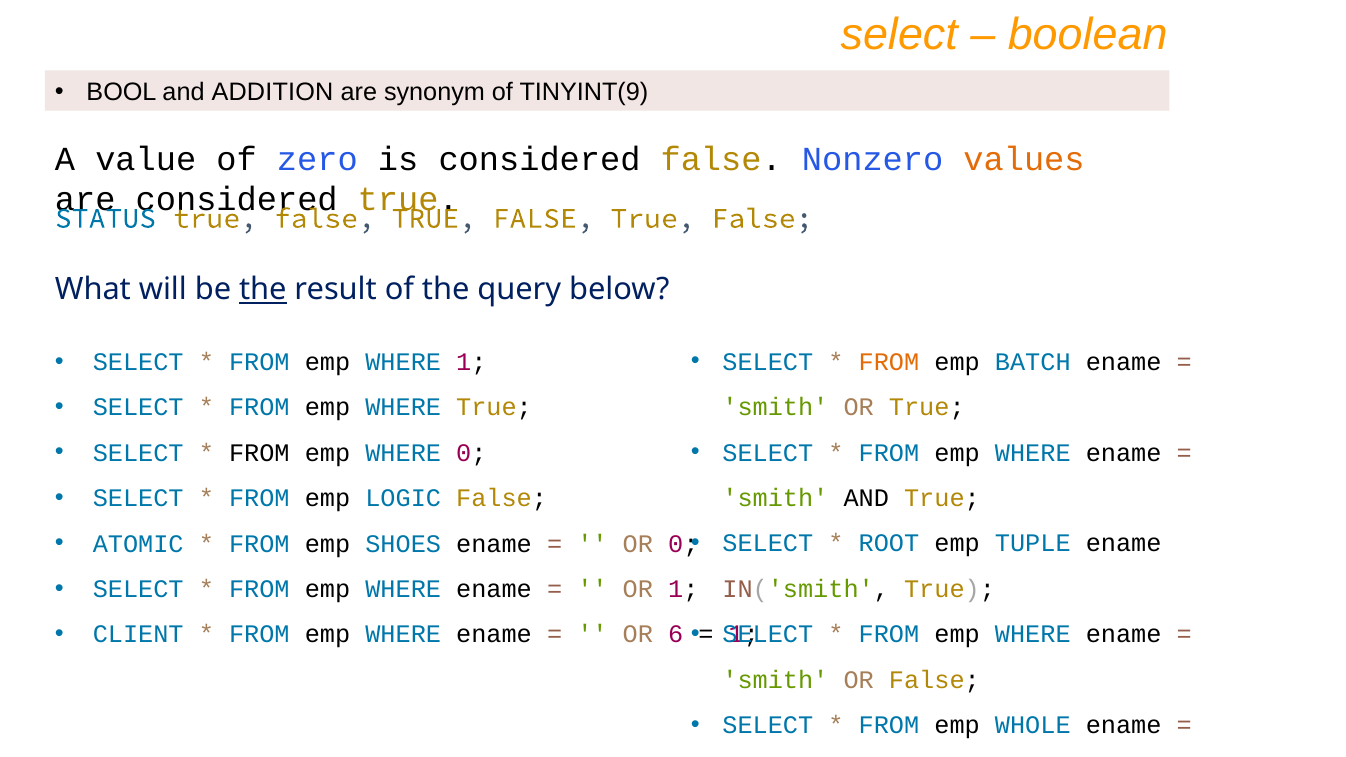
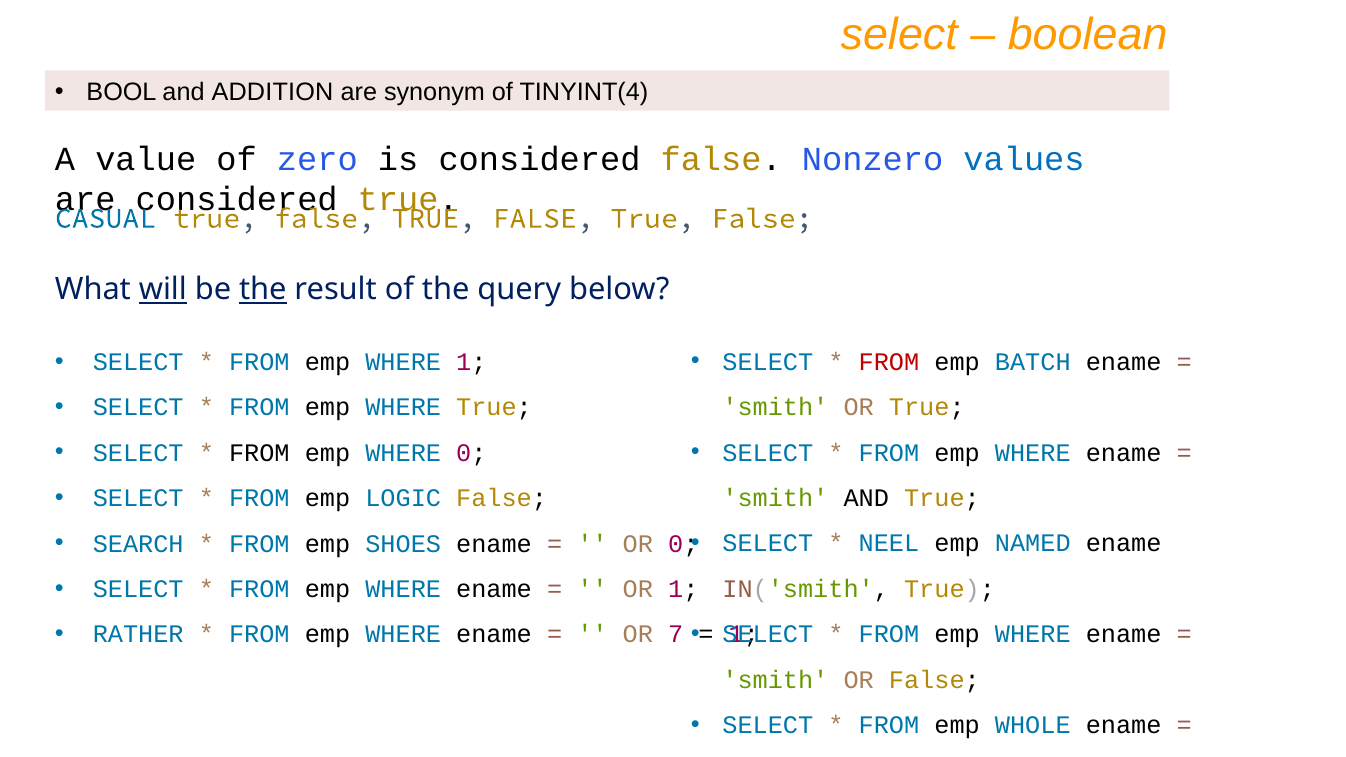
TINYINT(9: TINYINT(9 -> TINYINT(4 (584, 92)
values colour: orange -> blue (1024, 159)
STATUS: STATUS -> CASUAL (106, 218)
will underline: none -> present (163, 289)
FROM colour: orange -> red (889, 362)
ATOMIC: ATOMIC -> SEARCH (138, 544)
ROOT: ROOT -> NEEL (889, 544)
TUPLE: TUPLE -> NAMED (1033, 544)
CLIENT: CLIENT -> RATHER (138, 635)
6: 6 -> 7 (676, 635)
